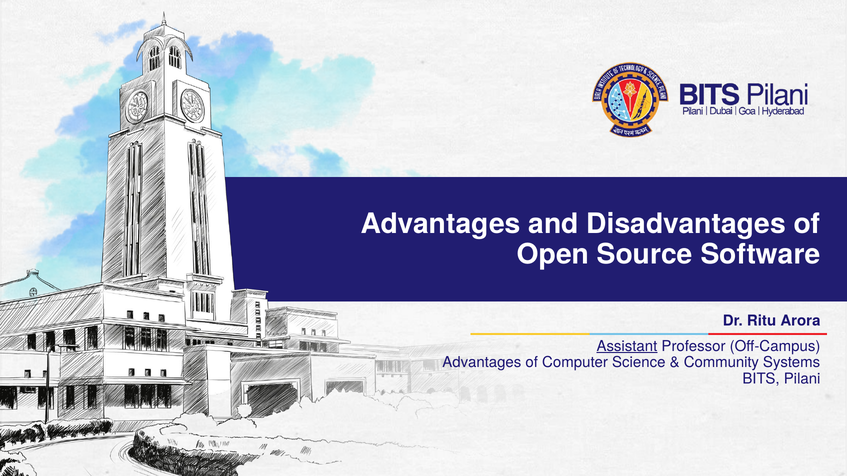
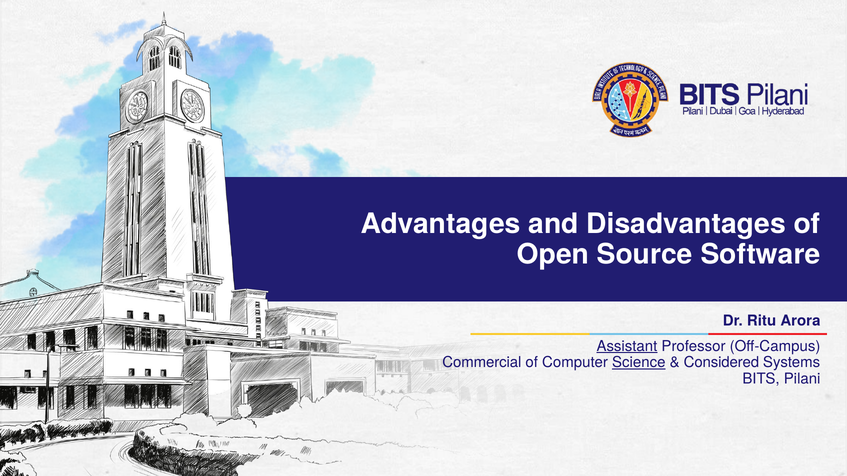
Advantages: Advantages -> Commercial (482, 363)
Science underline: none -> present (639, 363)
Community: Community -> Considered (721, 363)
